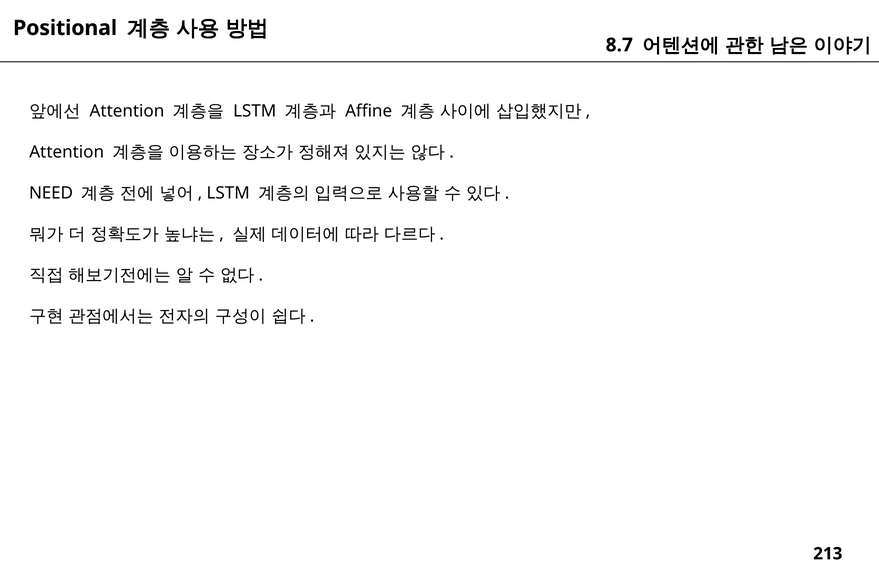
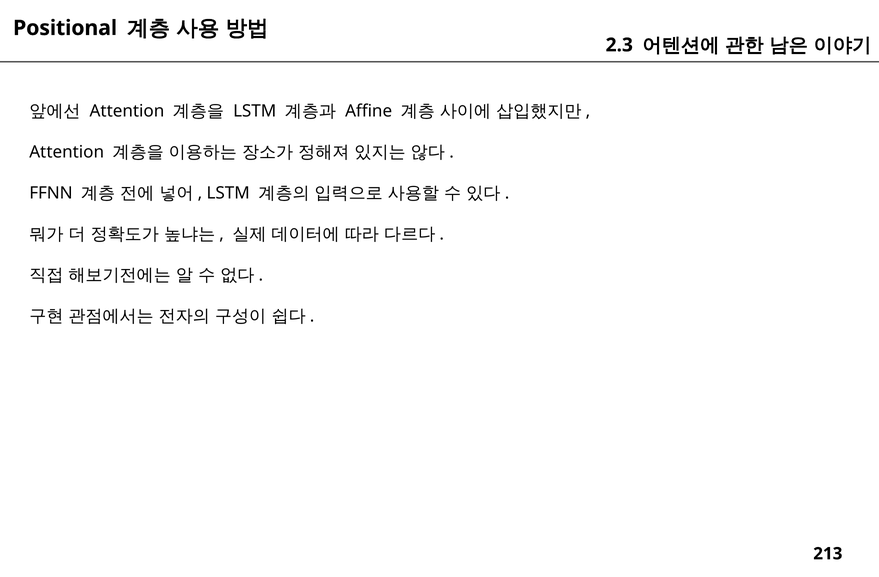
8.7: 8.7 -> 2.3 (619, 45)
NEED: NEED -> FFNN (51, 193)
